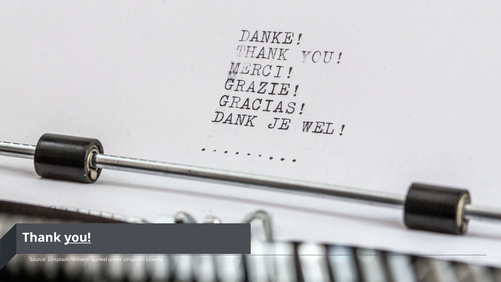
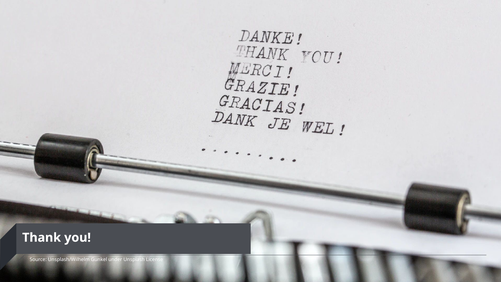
you underline: present -> none (78, 237)
